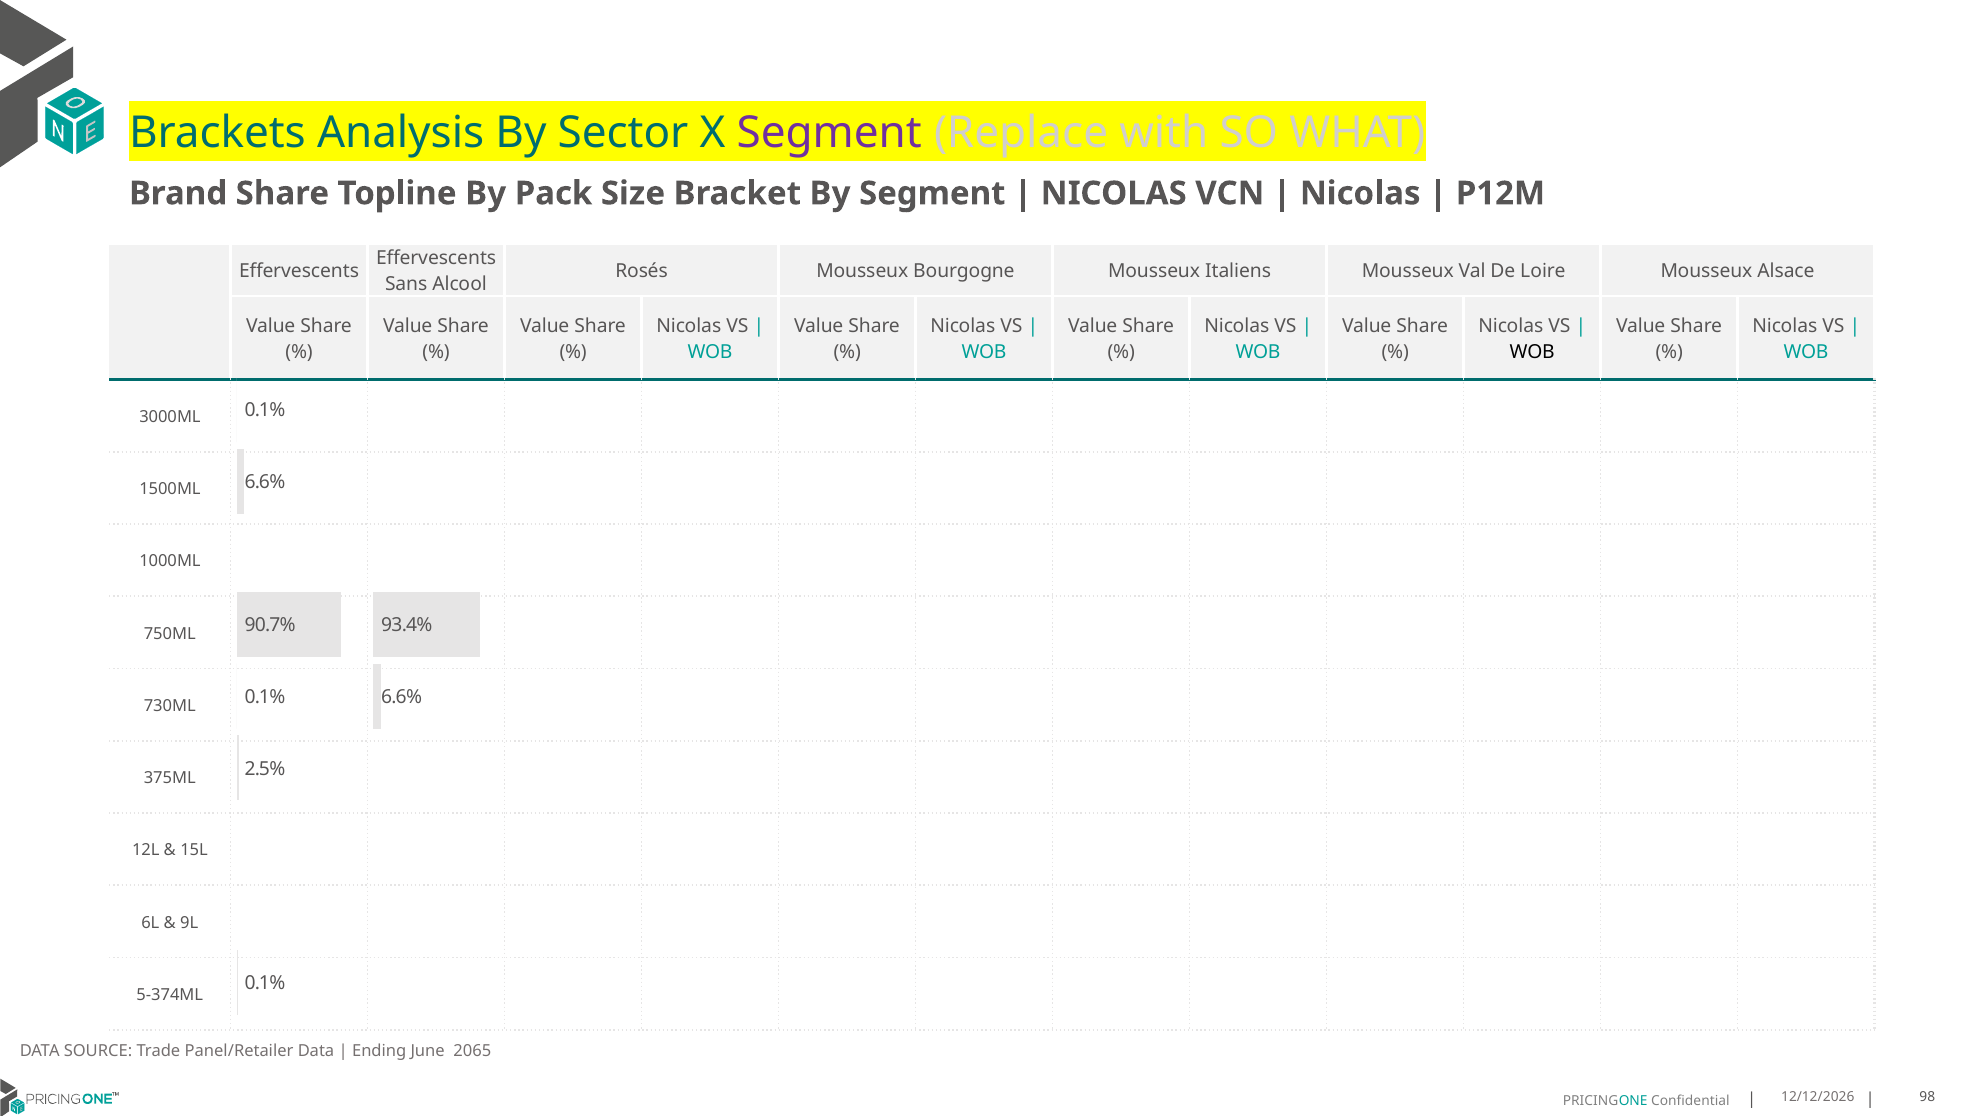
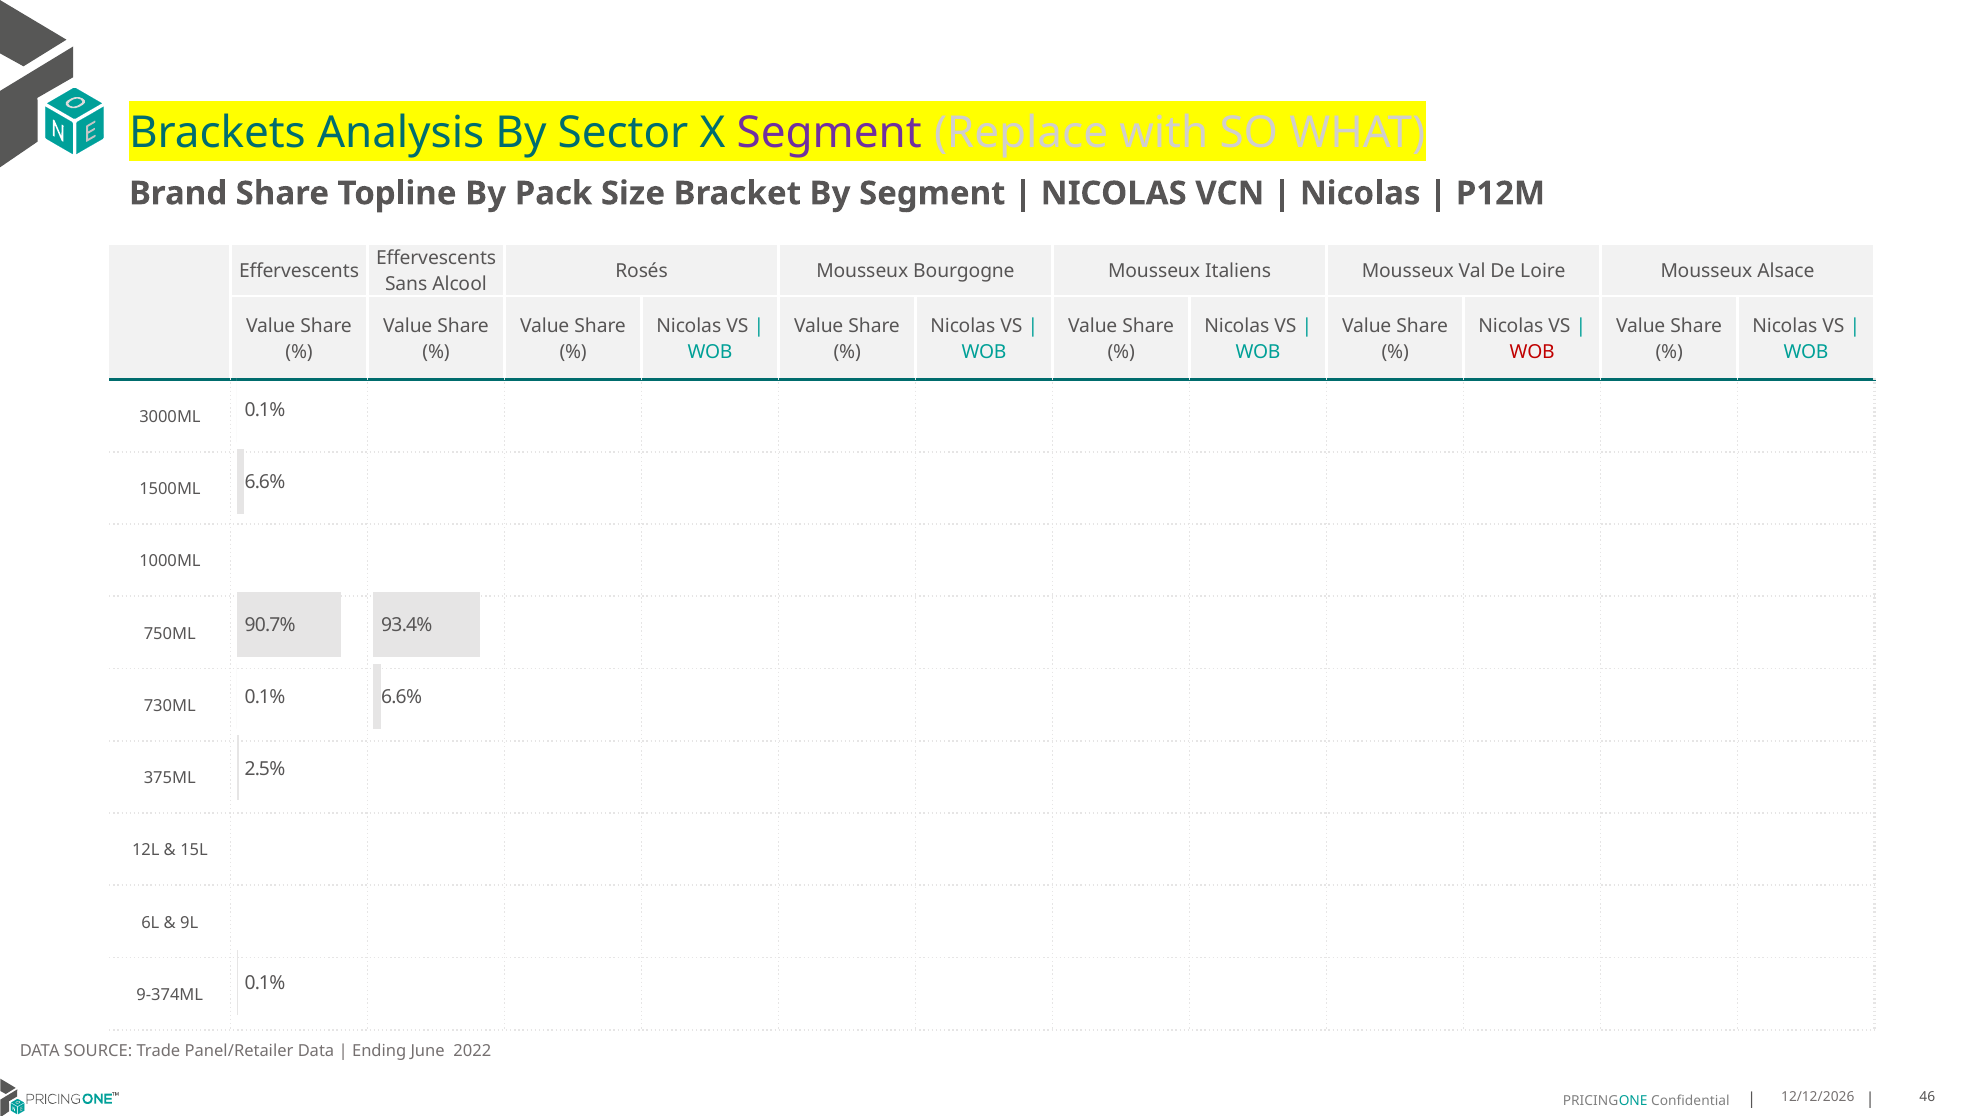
WOB colour: black -> red (1532, 352)
5-374ML: 5-374ML -> 9-374ML (170, 995)
2065: 2065 -> 2022 (472, 1051)
98: 98 -> 46 (1927, 1097)
